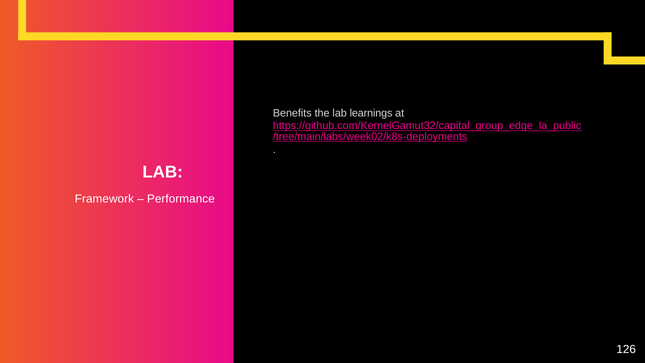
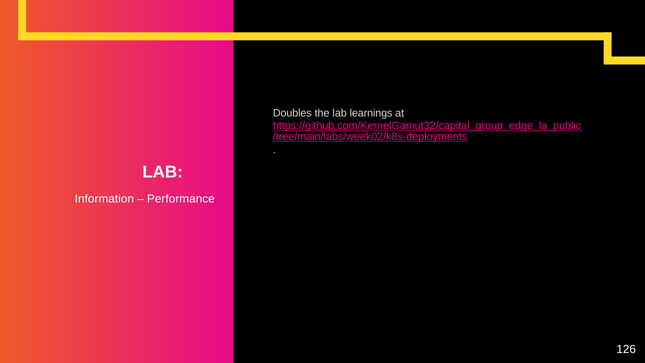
Benefits: Benefits -> Doubles (292, 113)
Framework: Framework -> Information (104, 199)
